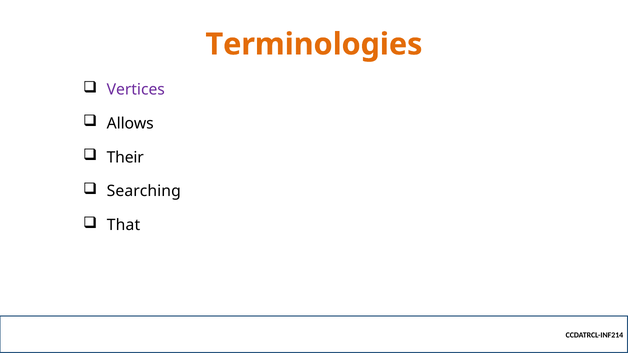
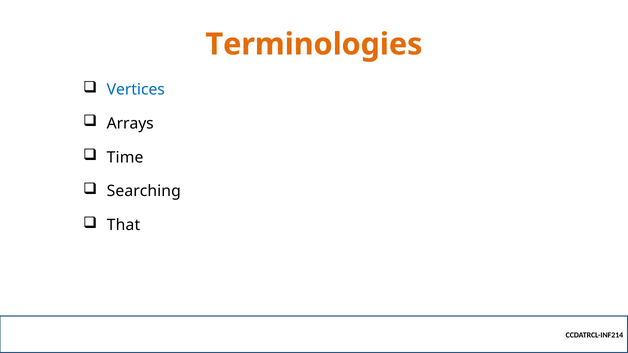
Vertices colour: purple -> blue (136, 90)
Allows: Allows -> Arrays (130, 124)
Their: Their -> Time (125, 158)
